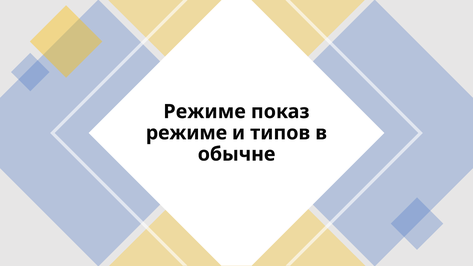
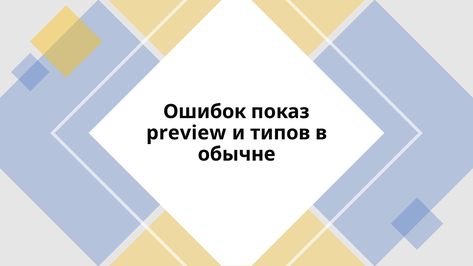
Режиме: Режиме -> Ошибок (205, 112)
режиме: режиме -> preview (186, 133)
